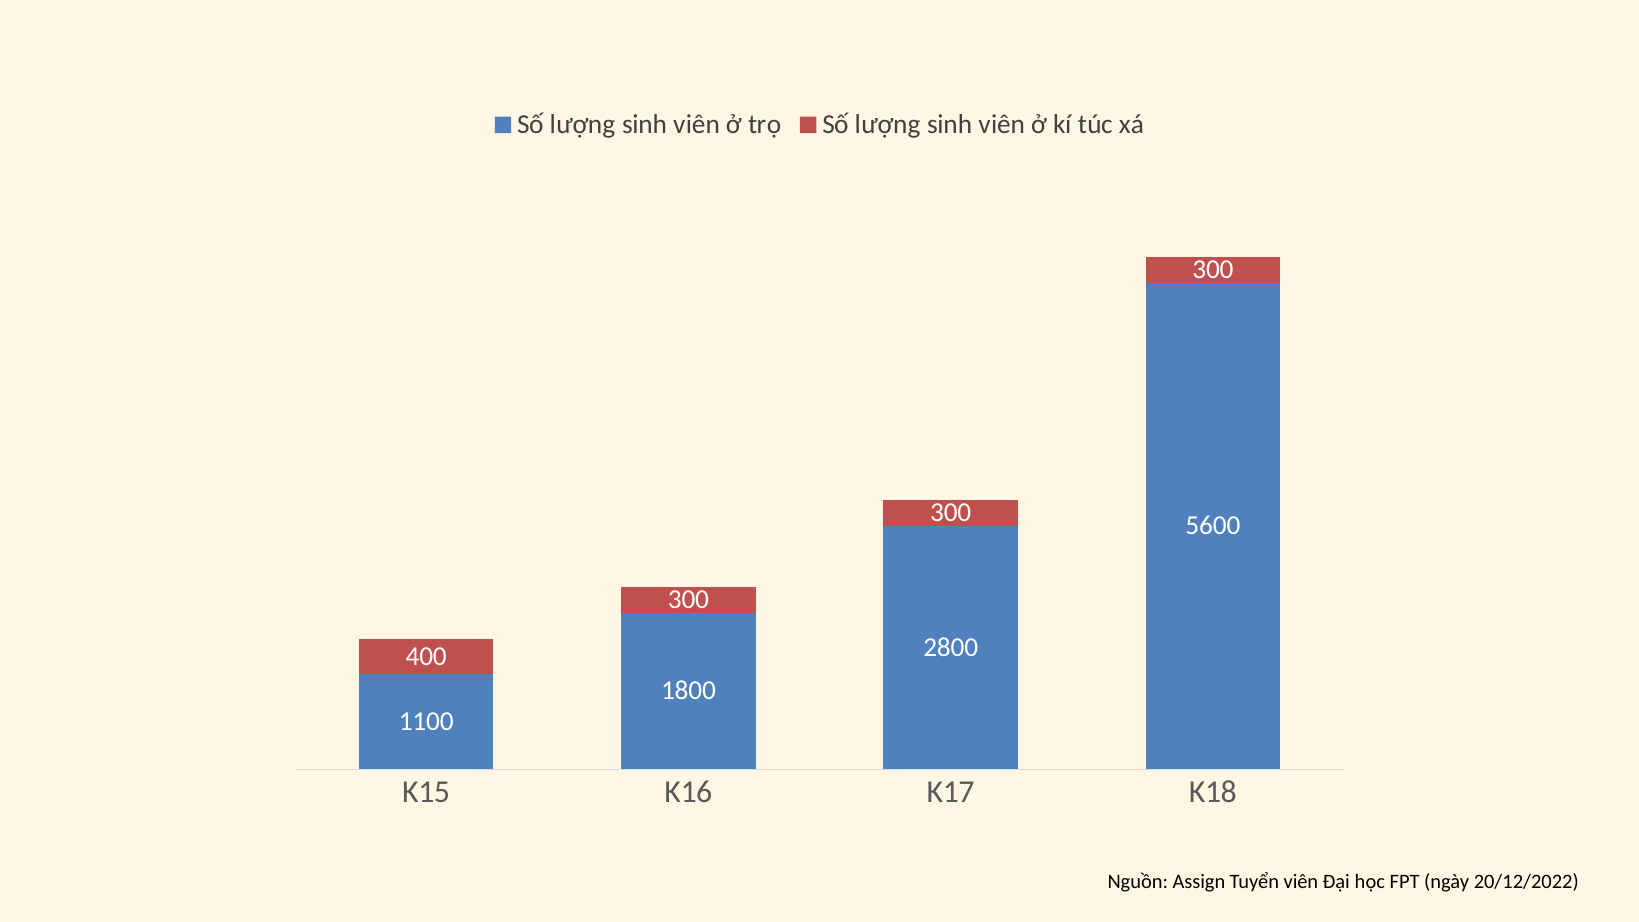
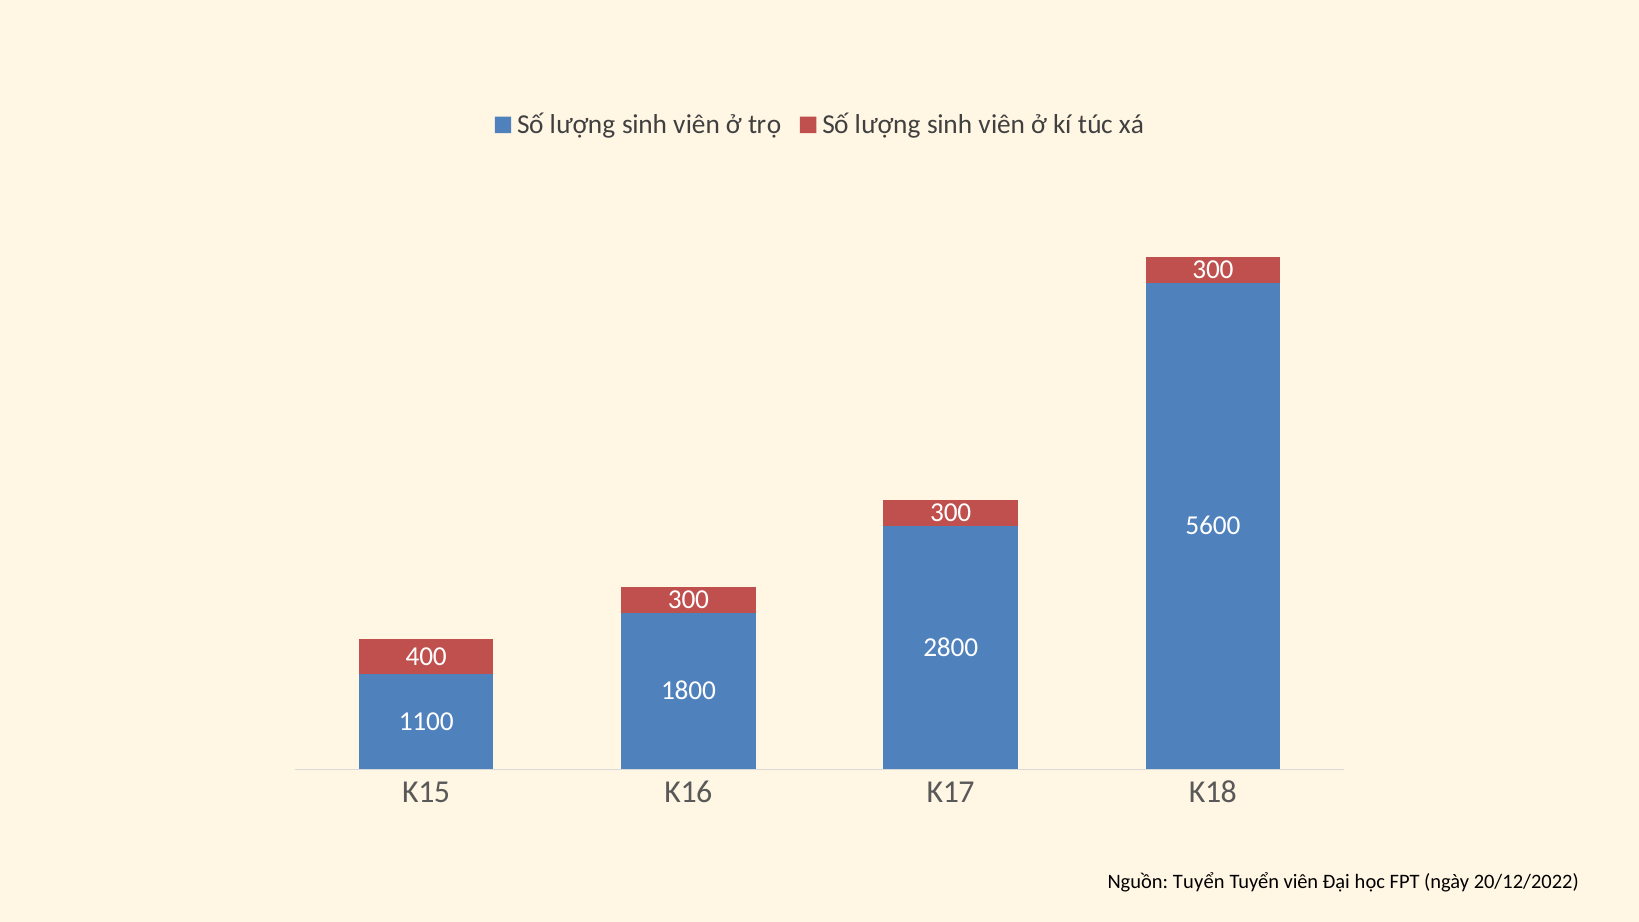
Nguồn Assign: Assign -> Tuyển (1199, 882)
